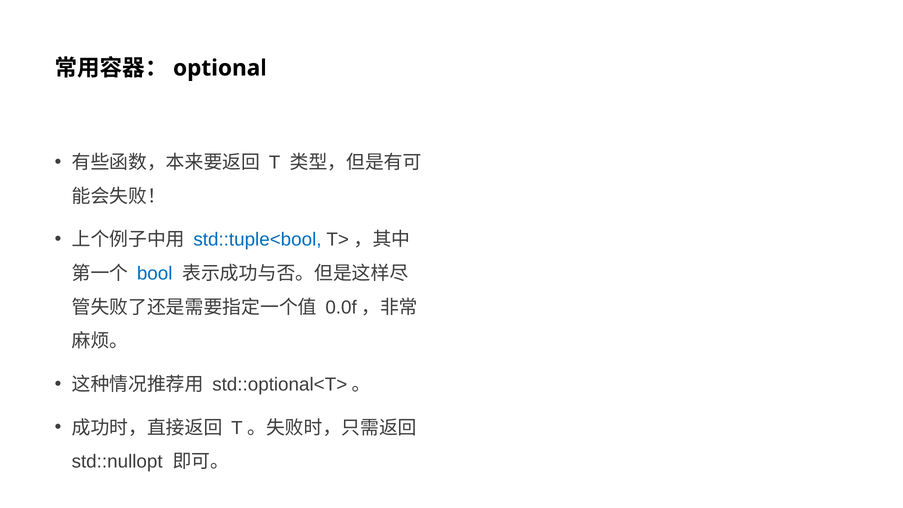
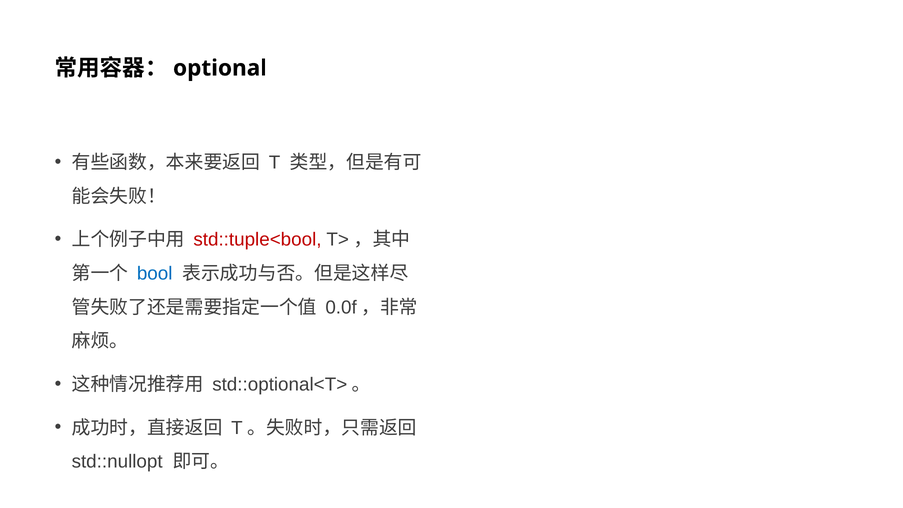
std::tuple<bool colour: blue -> red (257, 240)
